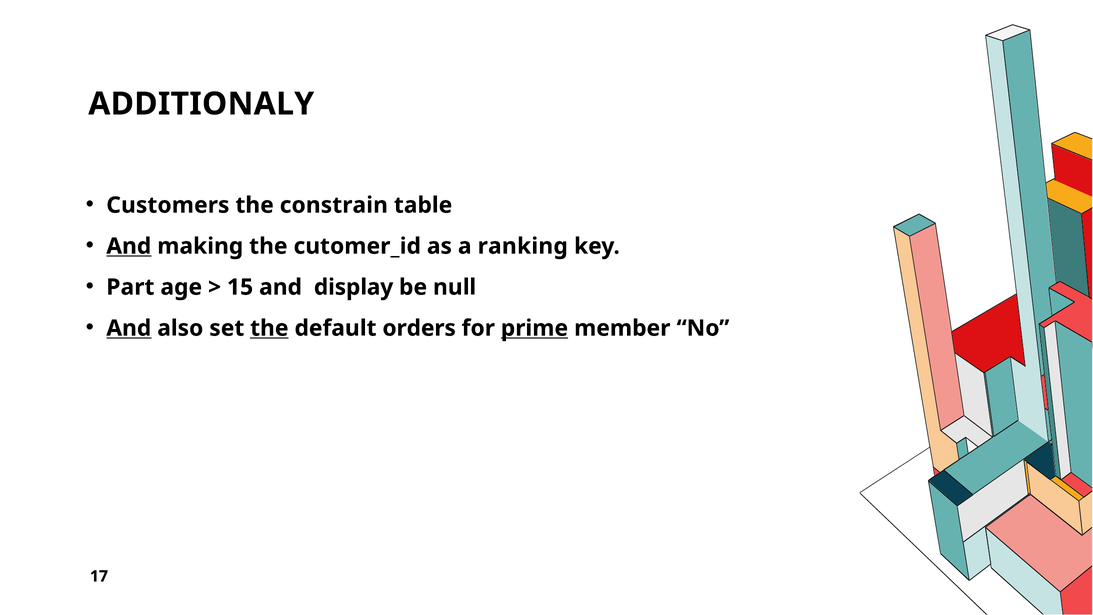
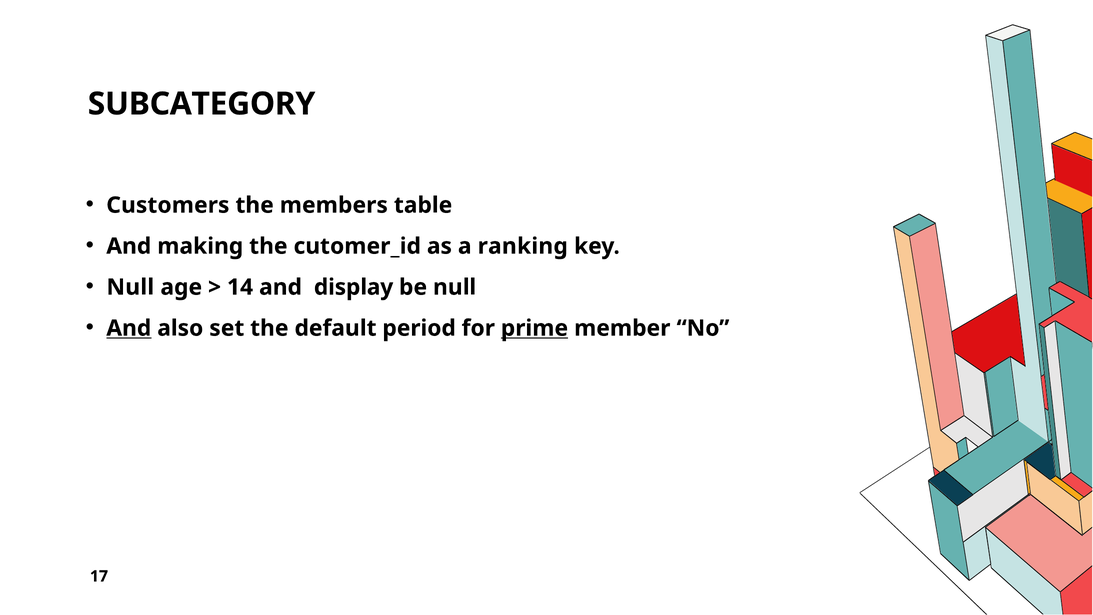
ADDITIONALY: ADDITIONALY -> SUBCATEGORY (202, 104)
constrain: constrain -> members (334, 205)
And underline: present -> none (129, 246)
Part: Part -> Null (130, 287)
15: 15 -> 14 (240, 287)
the underline: present -> none (269, 328)
orders: orders -> period (419, 328)
